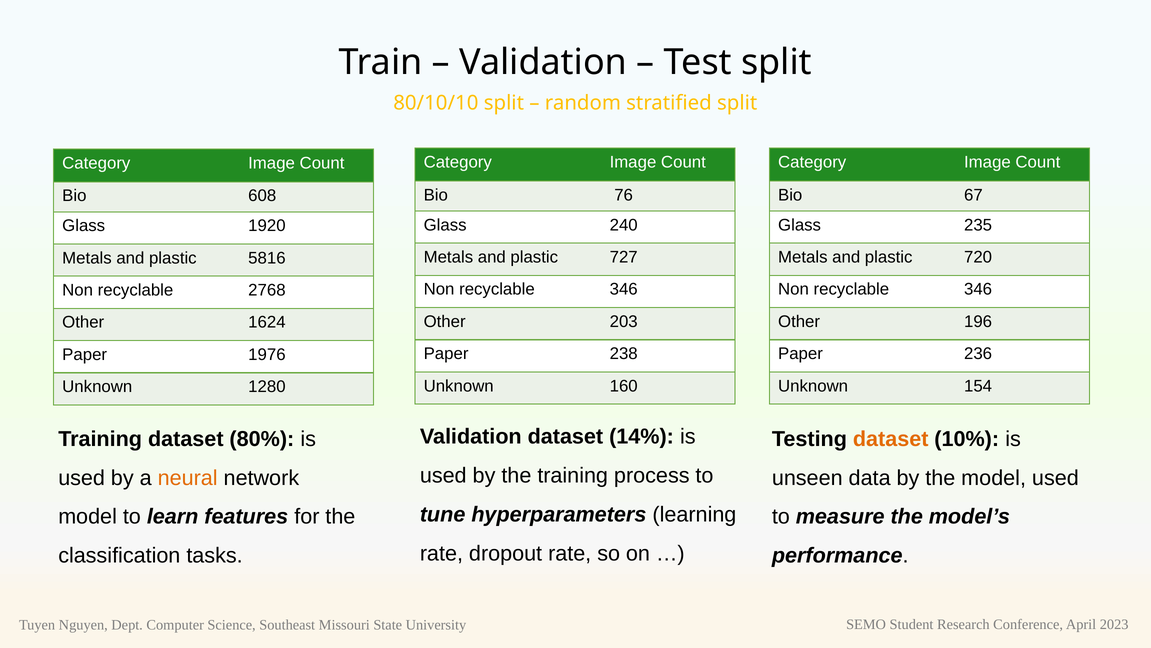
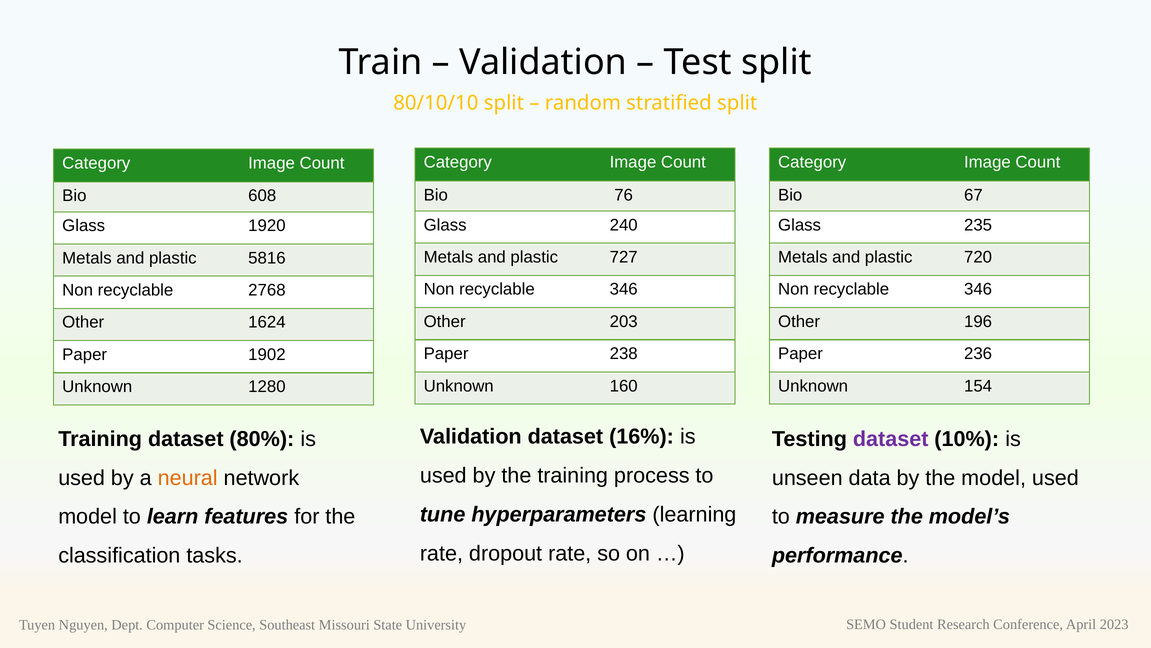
1976: 1976 -> 1902 (267, 354)
14%: 14% -> 16% (642, 436)
dataset colour: orange -> purple (891, 439)
